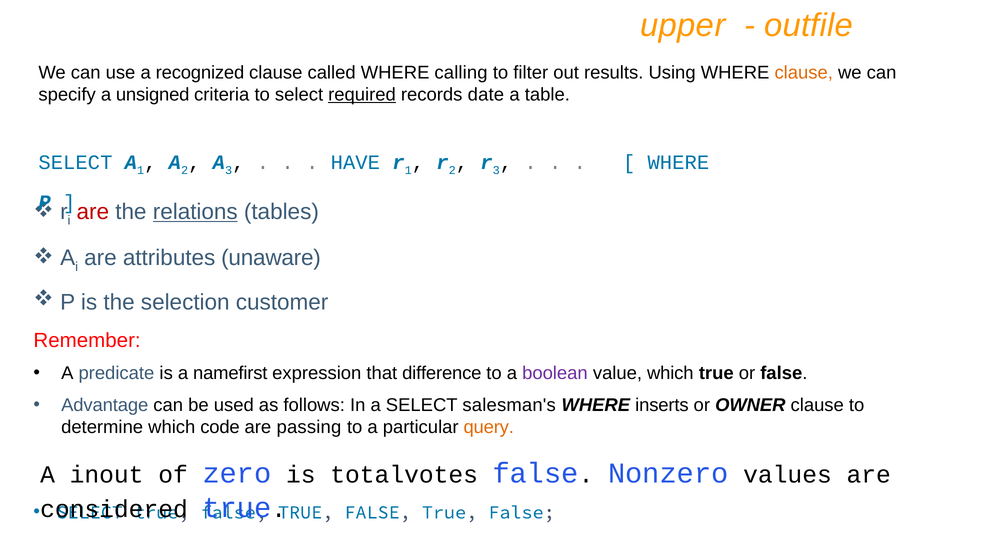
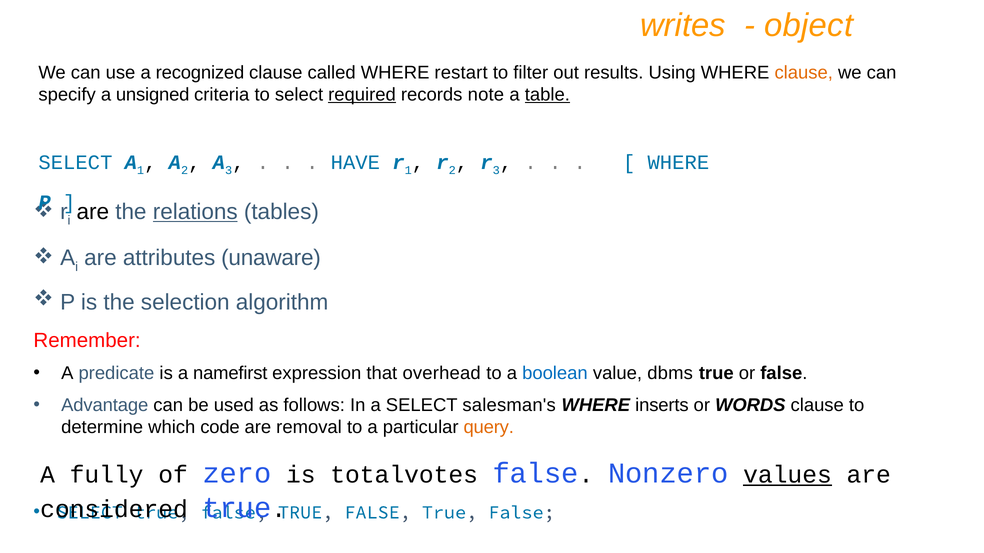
upper: upper -> writes (683, 26)
outfile: outfile -> object (809, 26)
calling: calling -> restart (461, 73)
date: date -> note (486, 95)
table underline: none -> present (547, 95)
are colour: red -> black (93, 212)
customer: customer -> algorithm (282, 302)
difference: difference -> overhead (442, 374)
boolean colour: purple -> blue (555, 374)
value which: which -> dbms (670, 374)
OWNER: OWNER -> WORDS (750, 406)
passing: passing -> removal (309, 428)
inout: inout -> fully (107, 475)
values underline: none -> present (787, 475)
